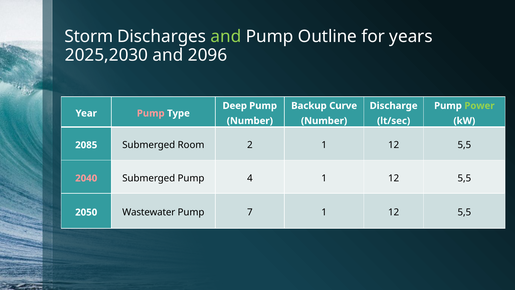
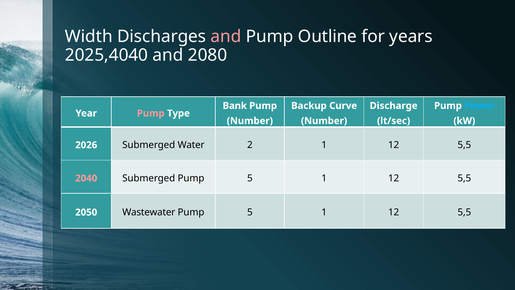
Storm: Storm -> Width (89, 36)
and colour: light green -> pink (226, 36)
2025,2030: 2025,2030 -> 2025,4040 (107, 55)
2096: 2096 -> 2080 (208, 55)
Deep: Deep -> Bank (235, 106)
Power colour: light green -> light blue (479, 106)
2085: 2085 -> 2026 (86, 145)
Room: Room -> Water (191, 145)
Submerged Pump 4: 4 -> 5 (250, 178)
7: 7 -> 5 (250, 212)
